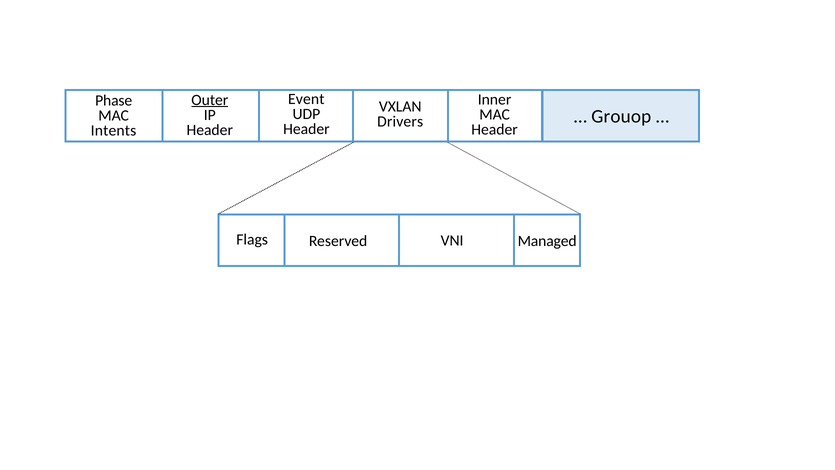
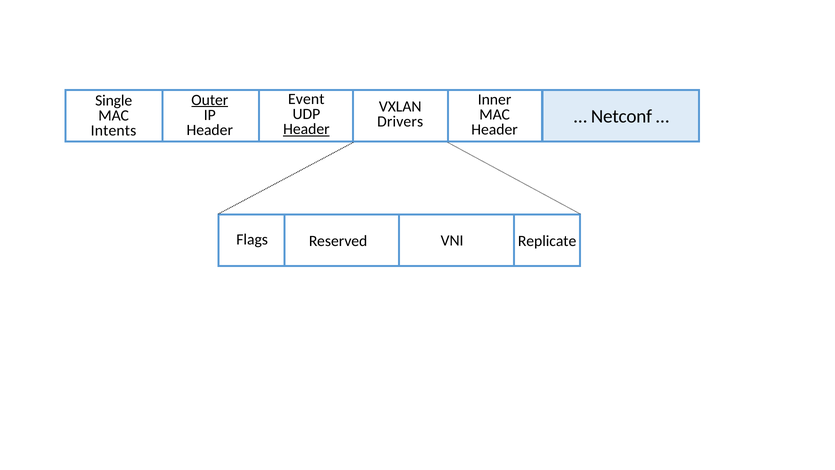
Phase: Phase -> Single (114, 100)
Grouop: Grouop -> Netconf (621, 117)
Header underline: none -> present (306, 129)
Managed: Managed -> Replicate (547, 241)
